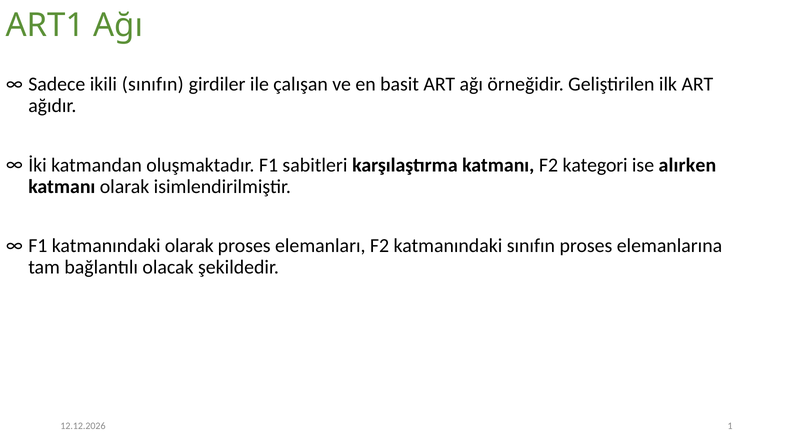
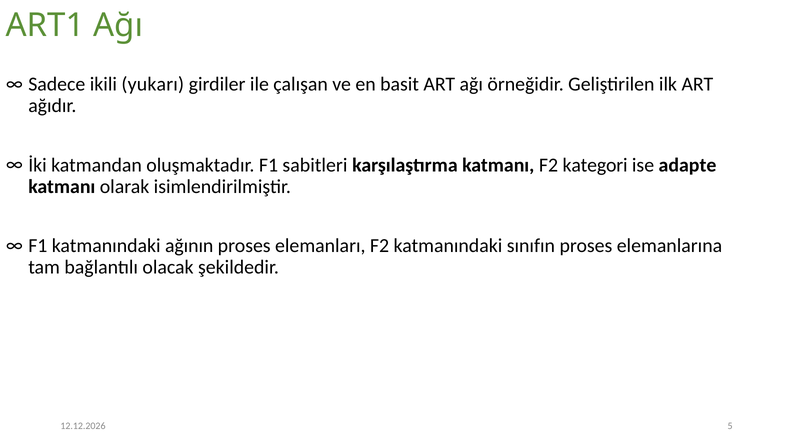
ikili sınıfın: sınıfın -> yukarı (153, 84)
alırken: alırken -> adapte (687, 165)
katmanındaki olarak: olarak -> ağının (189, 246)
1: 1 -> 5 (730, 426)
